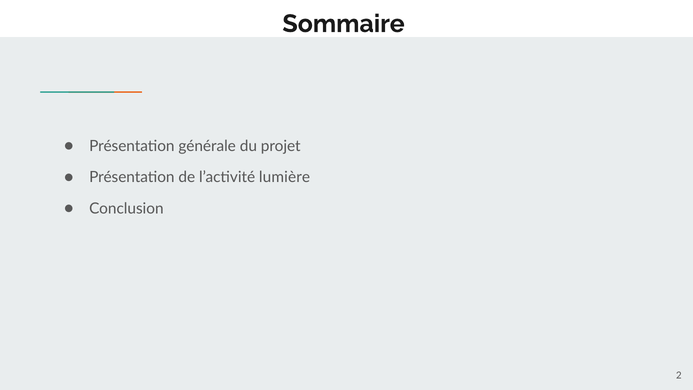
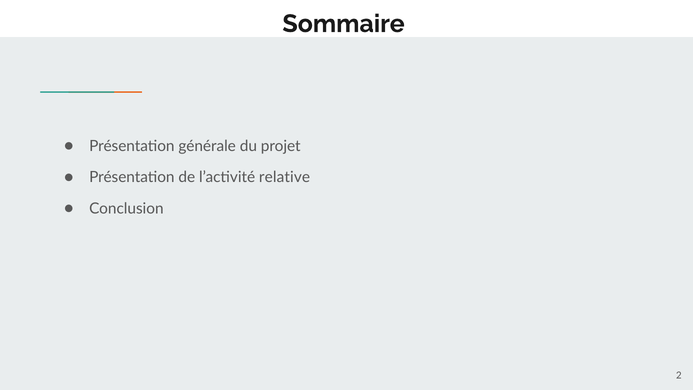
lumière: lumière -> relative (285, 177)
